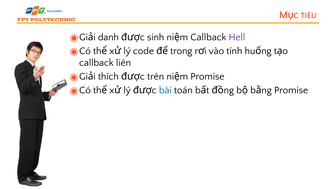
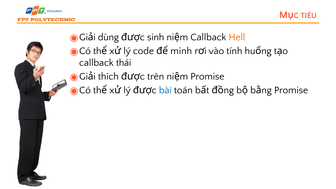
danh: danh -> dùng (108, 37)
Hell colour: purple -> orange (237, 37)
trong: trong -> minh (181, 51)
liên: liên -> thái (124, 63)
